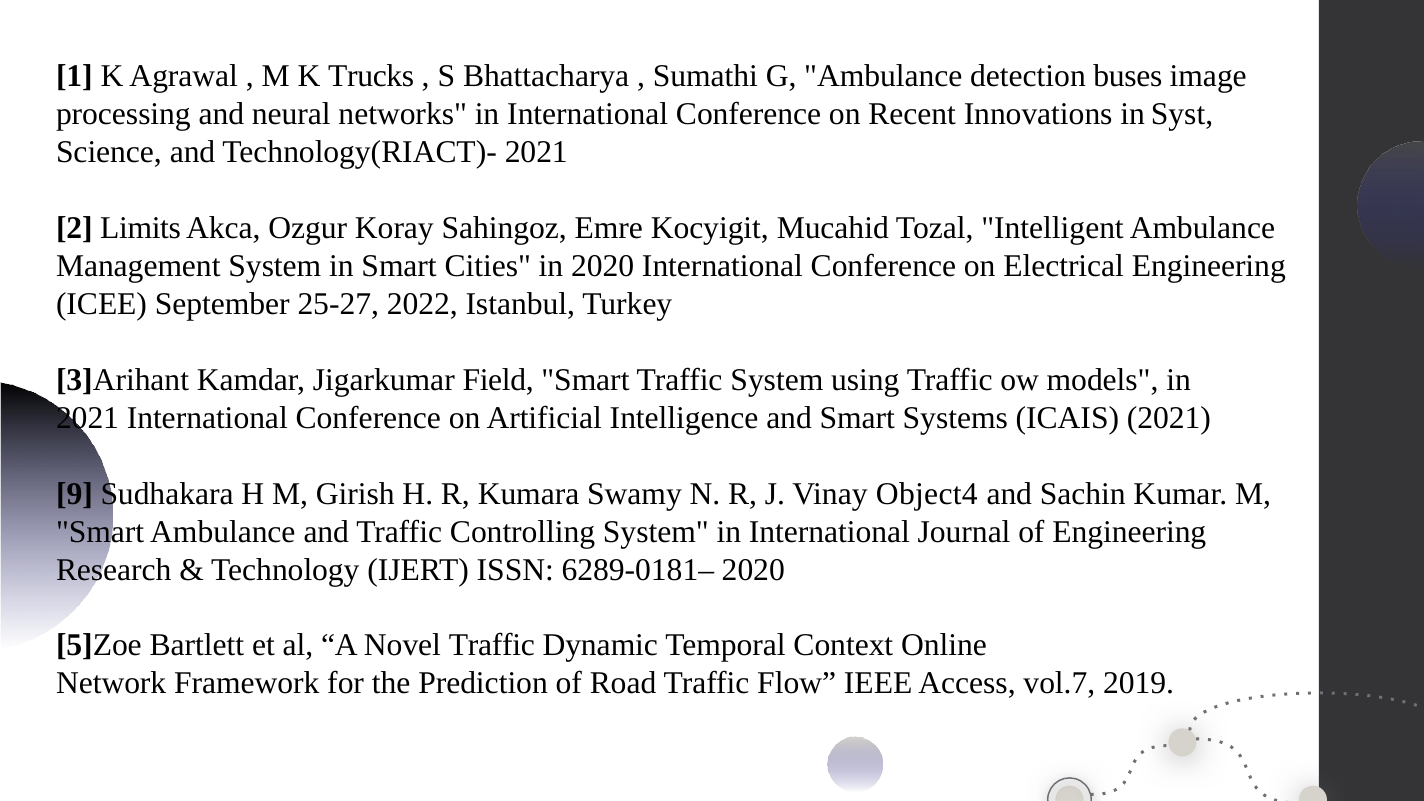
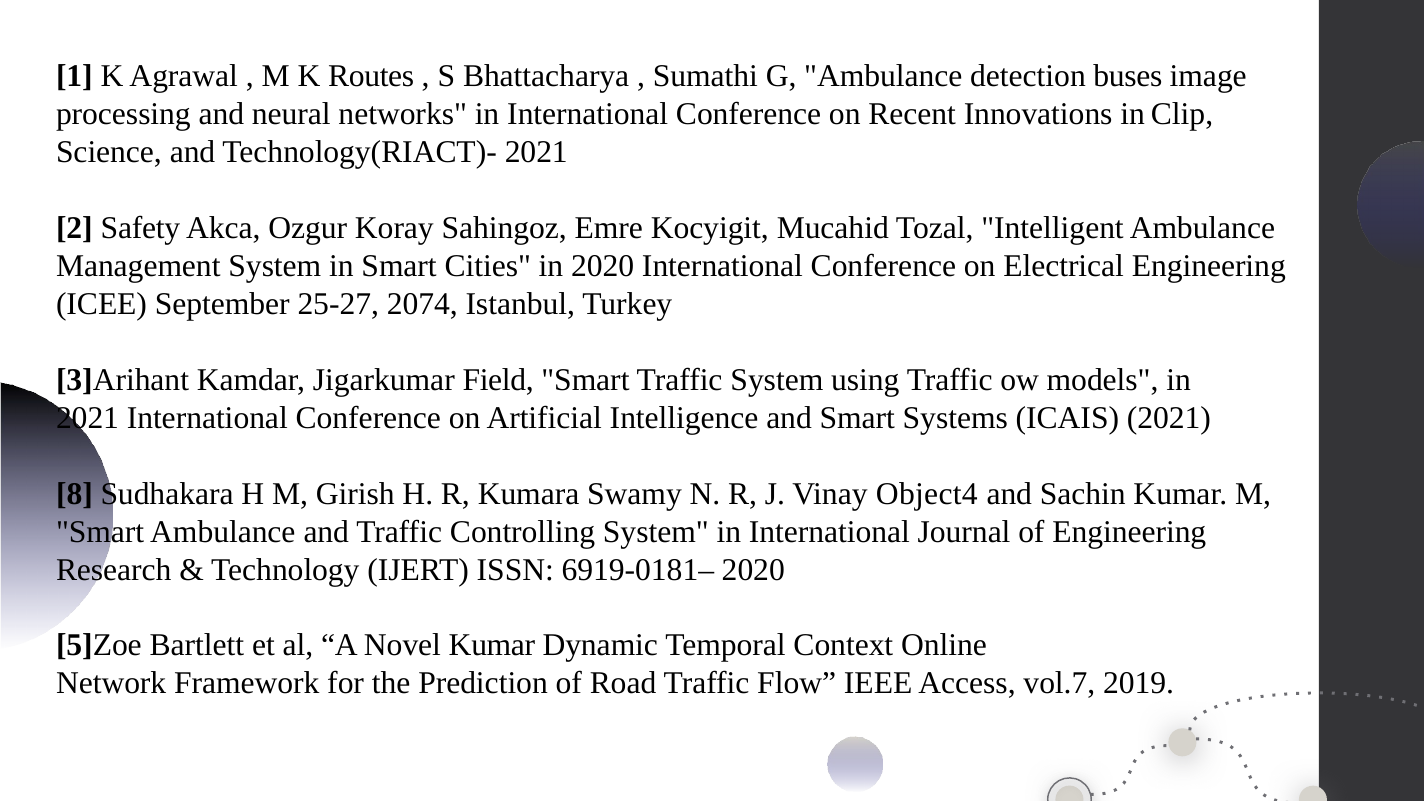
Trucks: Trucks -> Routes (371, 76)
Syst: Syst -> Clip (1182, 114)
Limits: Limits -> Safety (140, 228)
2022: 2022 -> 2074 (422, 304)
9: 9 -> 8 (74, 494)
6289-0181–: 6289-0181– -> 6919-0181– (638, 570)
Novel Traffic: Traffic -> Kumar (492, 646)
